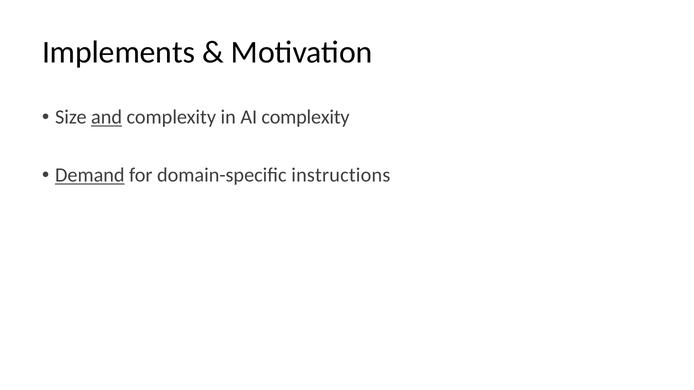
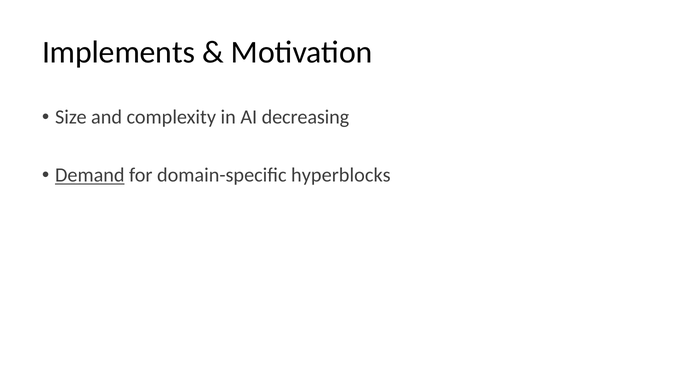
and underline: present -> none (107, 117)
AI complexity: complexity -> decreasing (305, 117)
instructions: instructions -> hyperblocks (341, 175)
